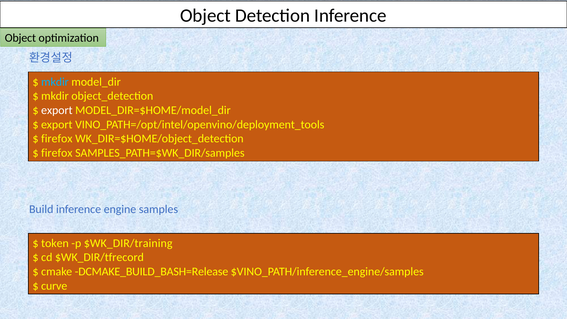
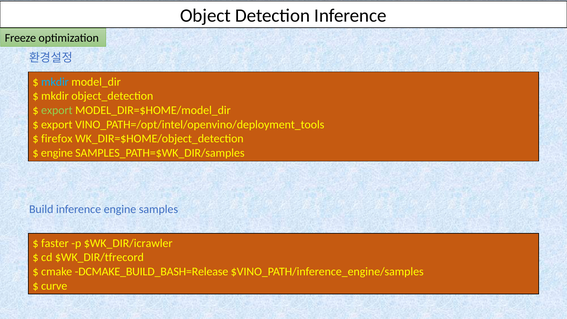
Object: Object -> Freeze (20, 38)
export colour: white -> light green (57, 110)
firefox: firefox -> engine (57, 153)
token: token -> faster (55, 243)
$WK_DIR/training: $WK_DIR/training -> $WK_DIR/icrawler (128, 243)
